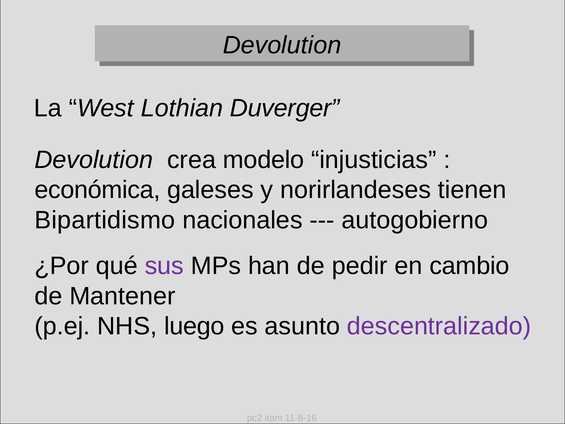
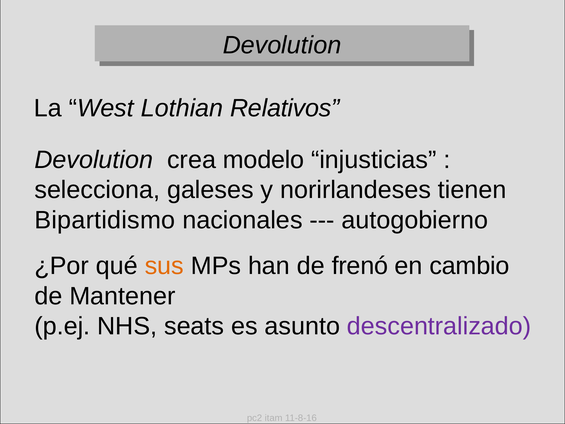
Duverger: Duverger -> Relativos (285, 108)
económica: económica -> selecciona (97, 190)
sus colour: purple -> orange (164, 266)
pedir: pedir -> frenó (360, 266)
luego: luego -> seats (194, 326)
